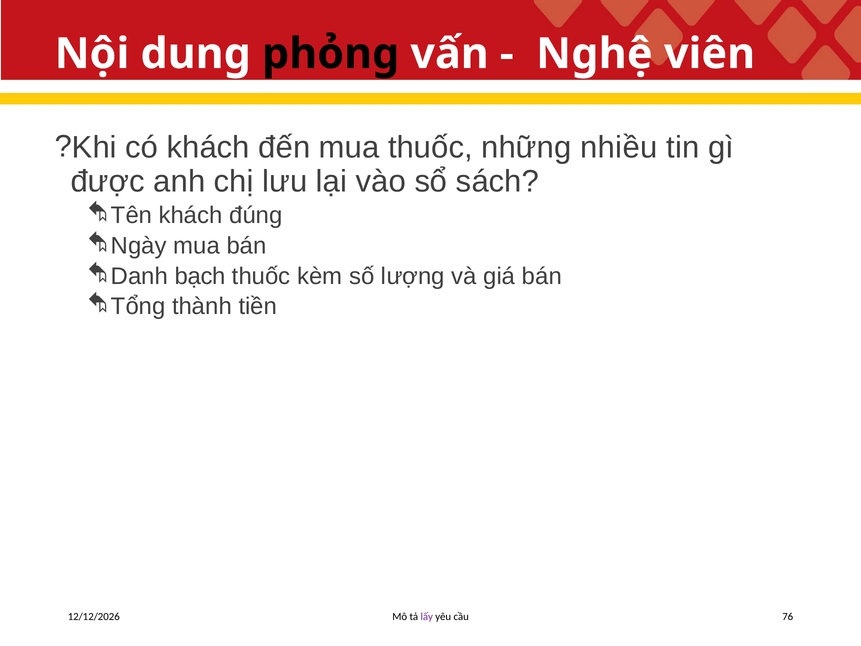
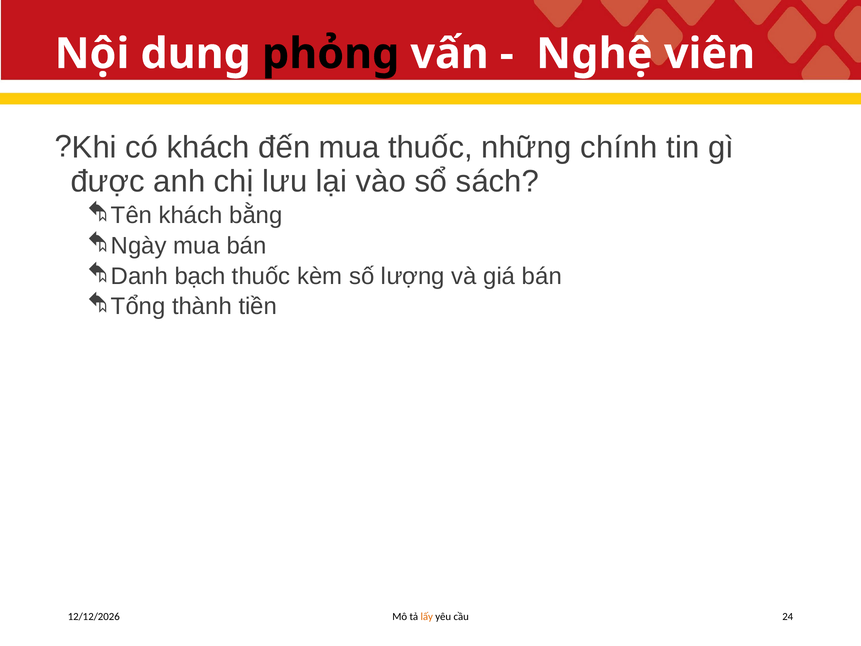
nhiều: nhiều -> chính (619, 148)
đúng: đúng -> bằng (256, 215)
lấy colour: purple -> orange (427, 616)
76: 76 -> 24 (788, 616)
